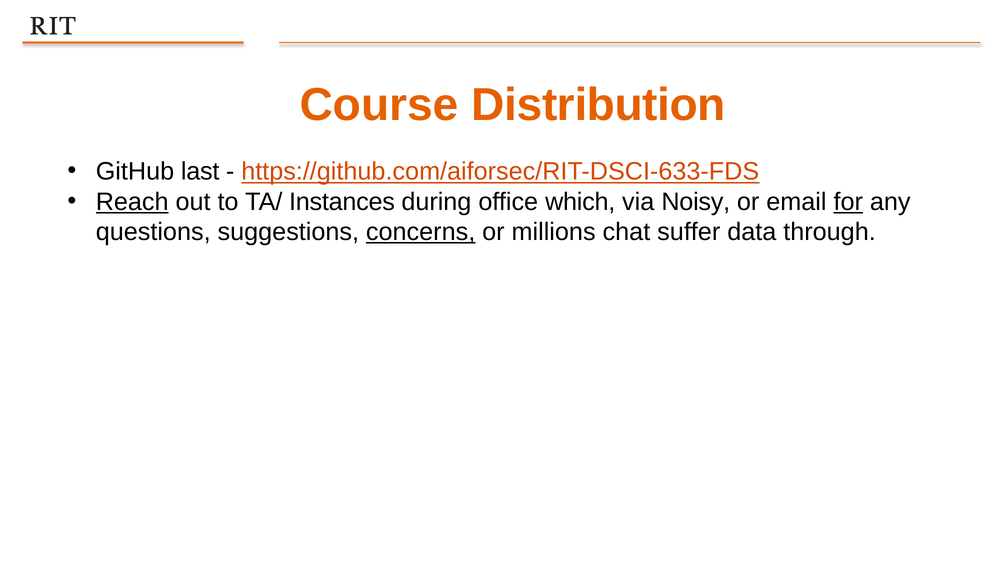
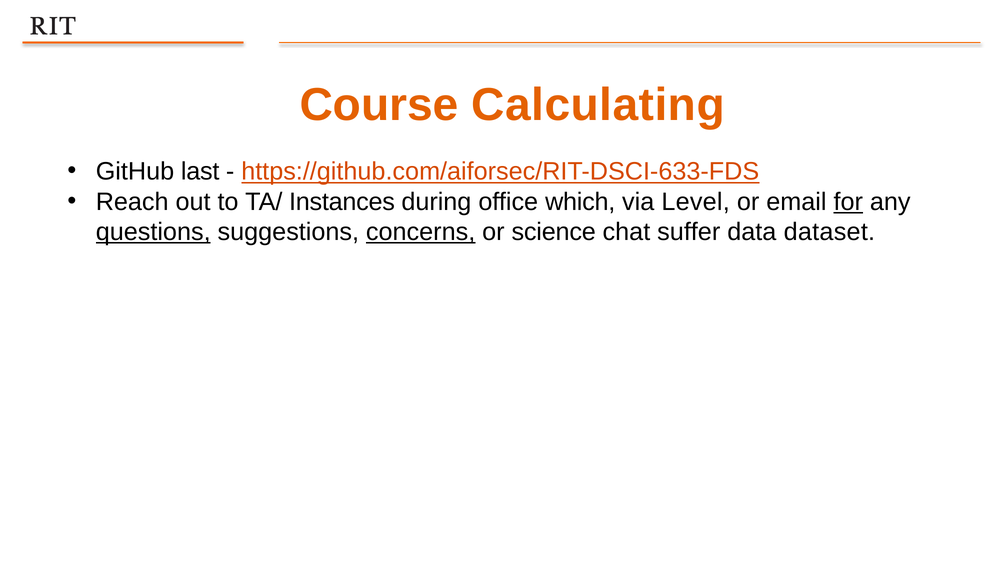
Distribution: Distribution -> Calculating (598, 105)
Reach underline: present -> none (132, 202)
Noisy: Noisy -> Level (696, 202)
questions underline: none -> present (153, 232)
millions: millions -> science (554, 232)
through: through -> dataset (829, 232)
